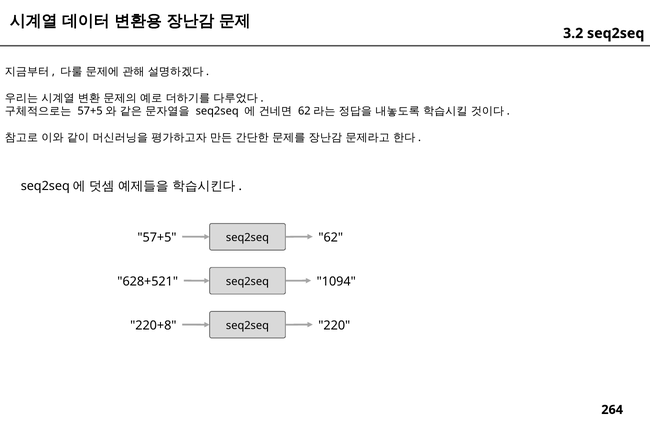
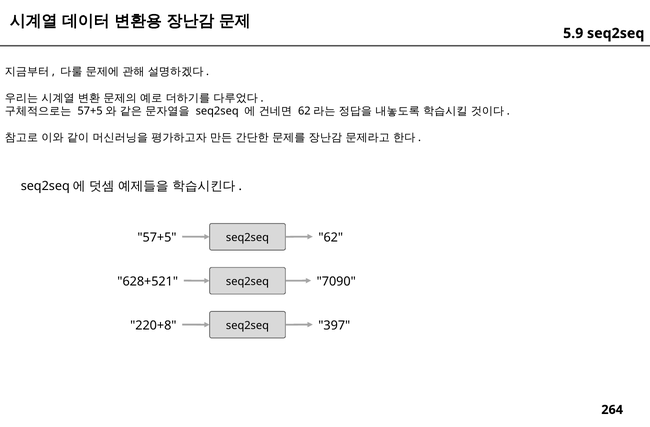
3.2: 3.2 -> 5.9 (573, 33)
1094: 1094 -> 7090 (336, 281)
220: 220 -> 397 (334, 325)
